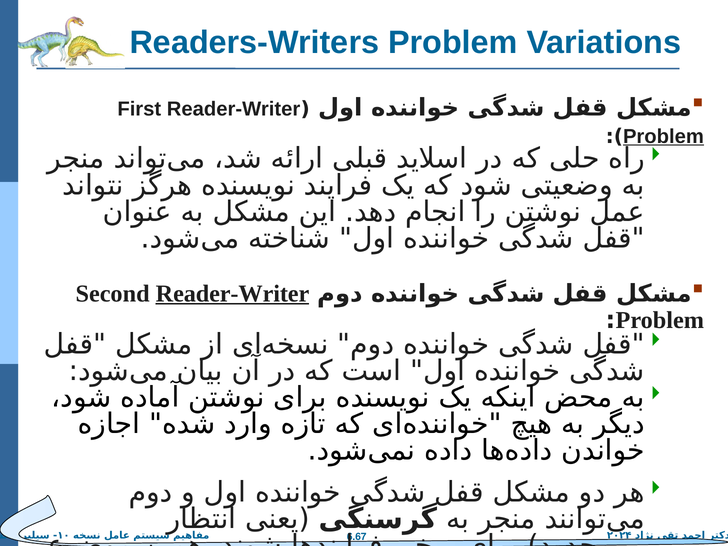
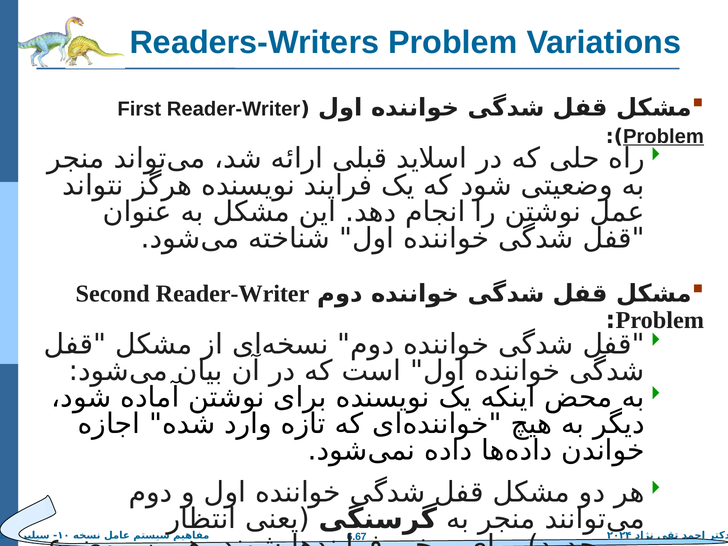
Reader-Writer underline: present -> none (232, 294)
